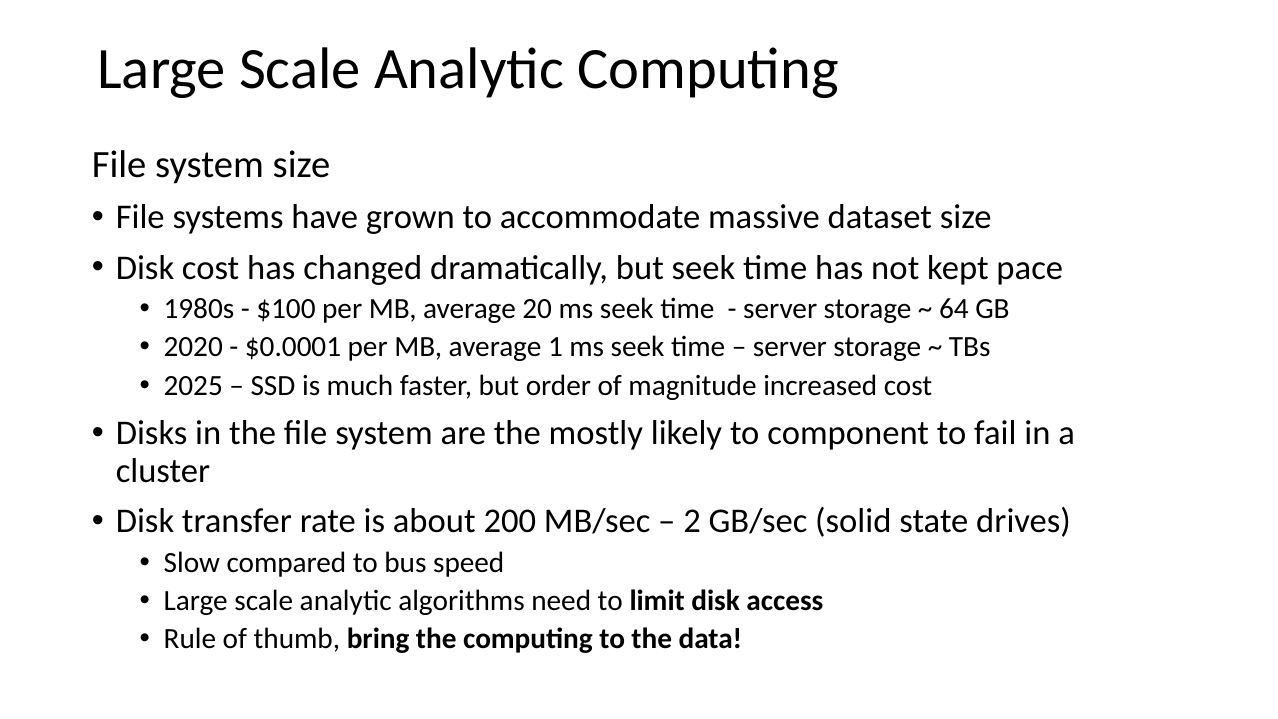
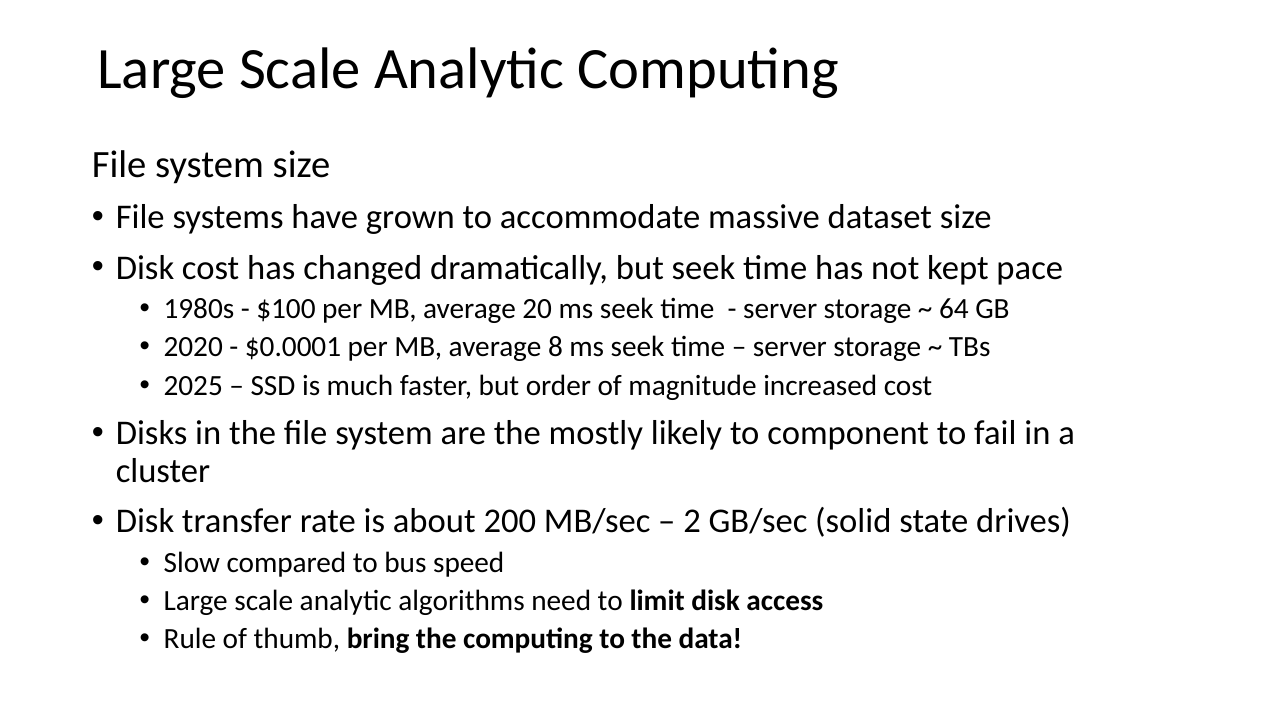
1: 1 -> 8 (555, 347)
